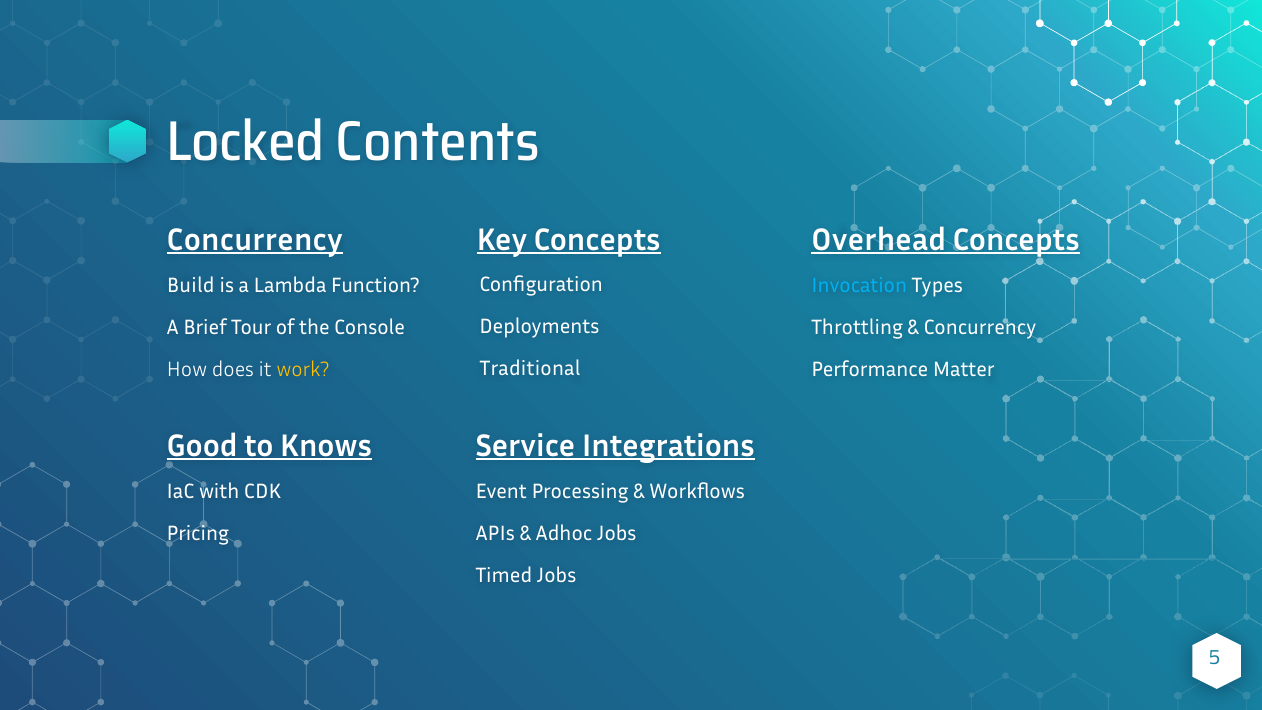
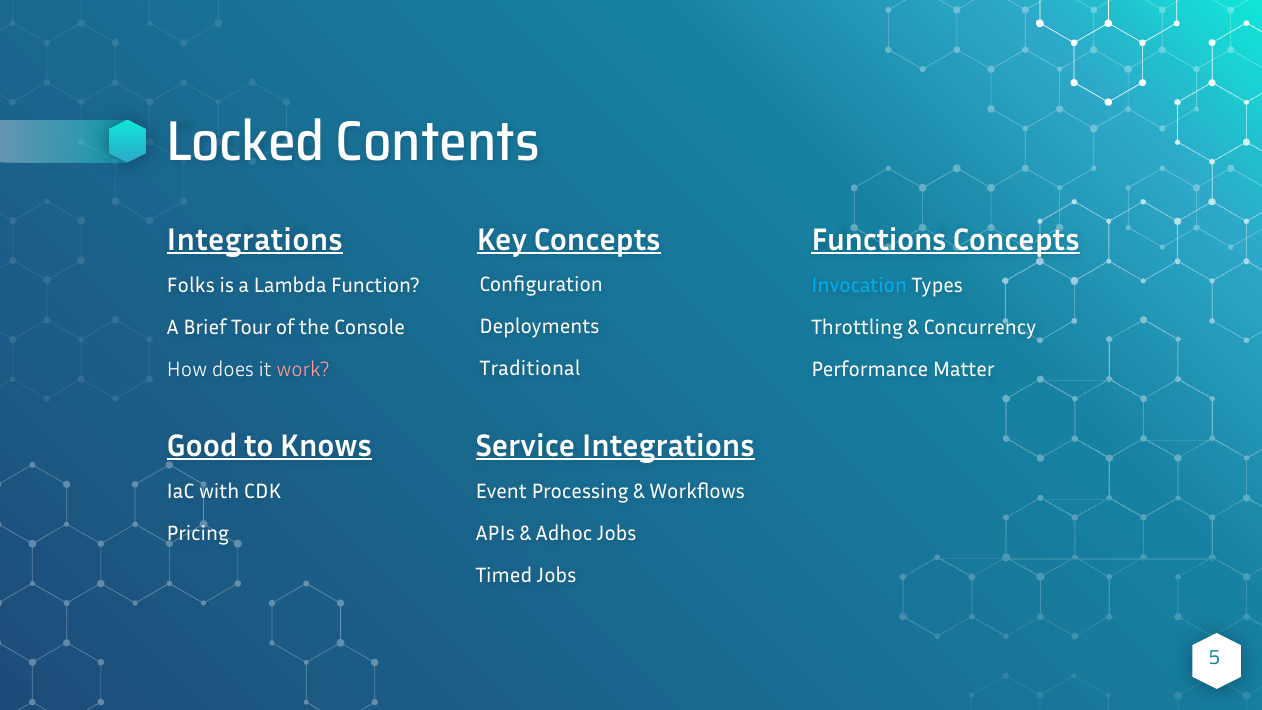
Concurrency: Concurrency -> Integrations (255, 240)
Overhead: Overhead -> Functions (879, 240)
Build: Build -> Folks (191, 285)
work colour: yellow -> pink (303, 369)
